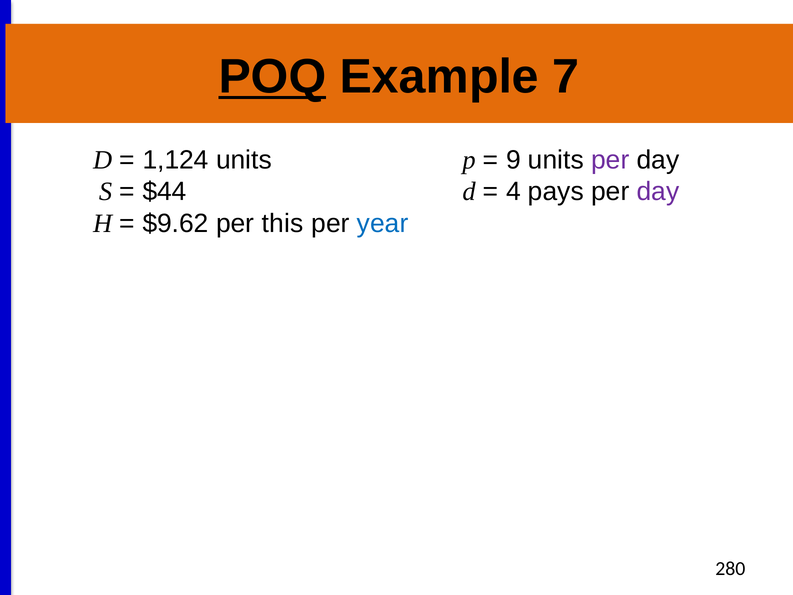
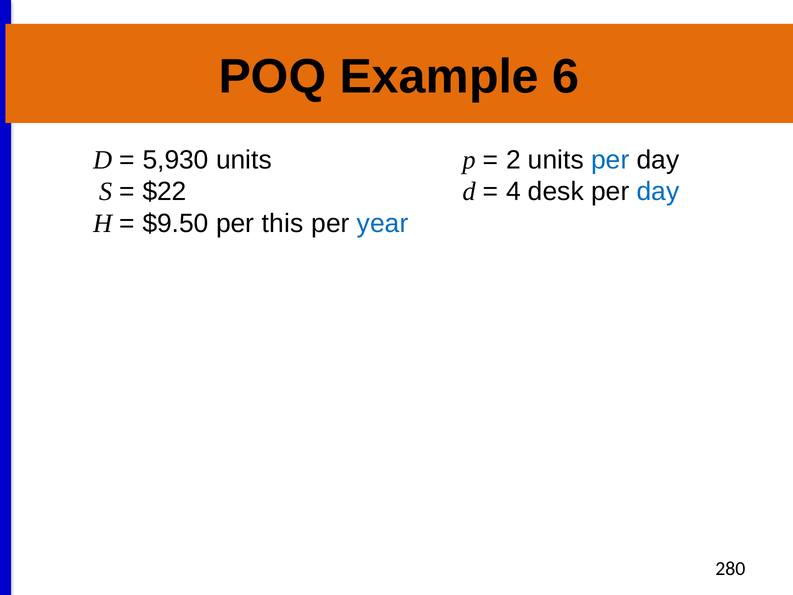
POQ underline: present -> none (272, 77)
7: 7 -> 6 (566, 77)
1,124: 1,124 -> 5,930 (176, 160)
9: 9 -> 2 (513, 160)
per colour: purple -> blue (610, 160)
$44: $44 -> $22 (165, 192)
pays: pays -> desk (556, 192)
day colour: purple -> blue (658, 192)
$9.62: $9.62 -> $9.50 (176, 223)
